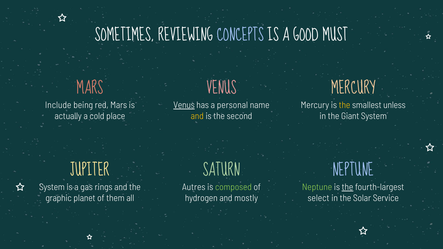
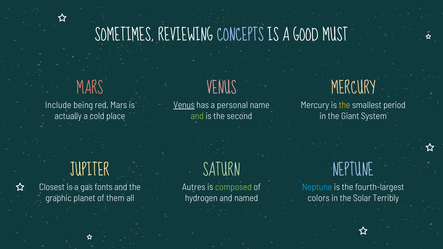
unless: unless -> period (394, 105)
and colour: yellow -> light green (197, 116)
System: System -> Closest (52, 187)
rings: rings -> fonts (104, 187)
Neptune colour: light green -> light blue (317, 187)
the underline: present -> none (347, 187)
mostly: mostly -> named (246, 198)
select: select -> colors (319, 198)
Service: Service -> Terribly (386, 198)
